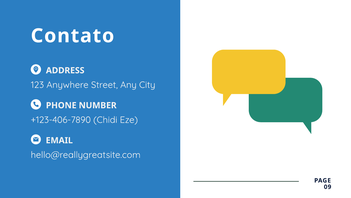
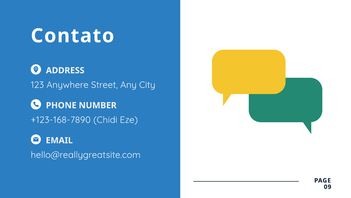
+123-406-7890: +123-406-7890 -> +123-168-7890 (61, 120)
